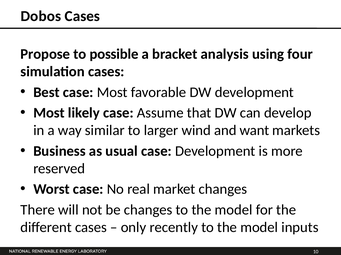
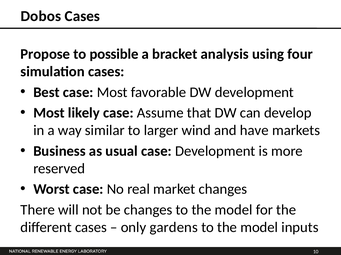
want: want -> have (254, 131)
recently: recently -> gardens (174, 228)
